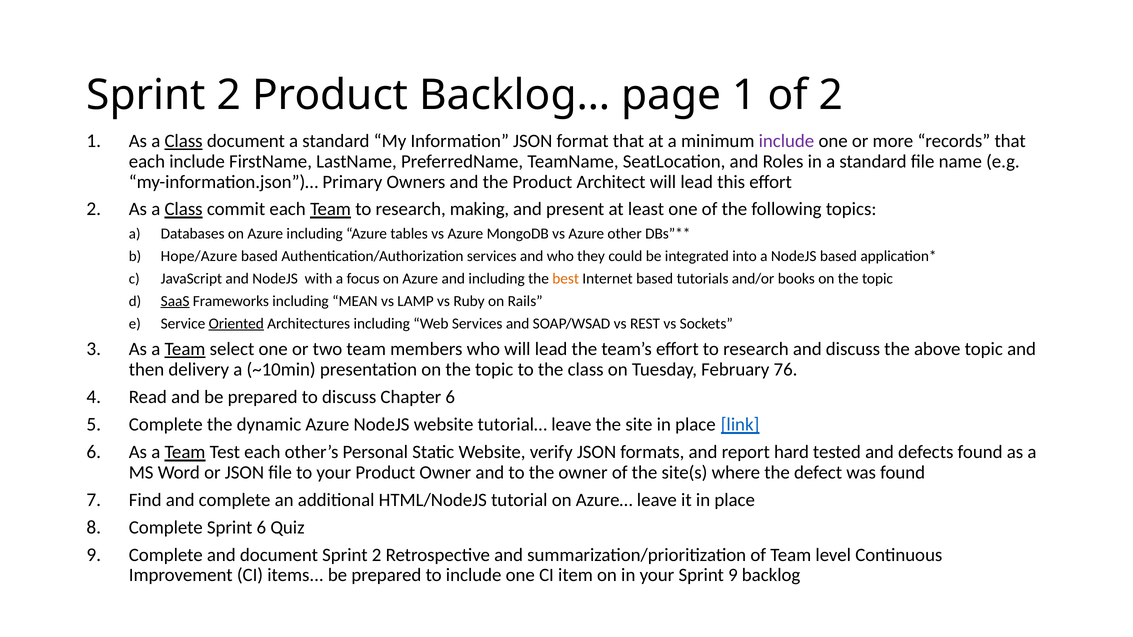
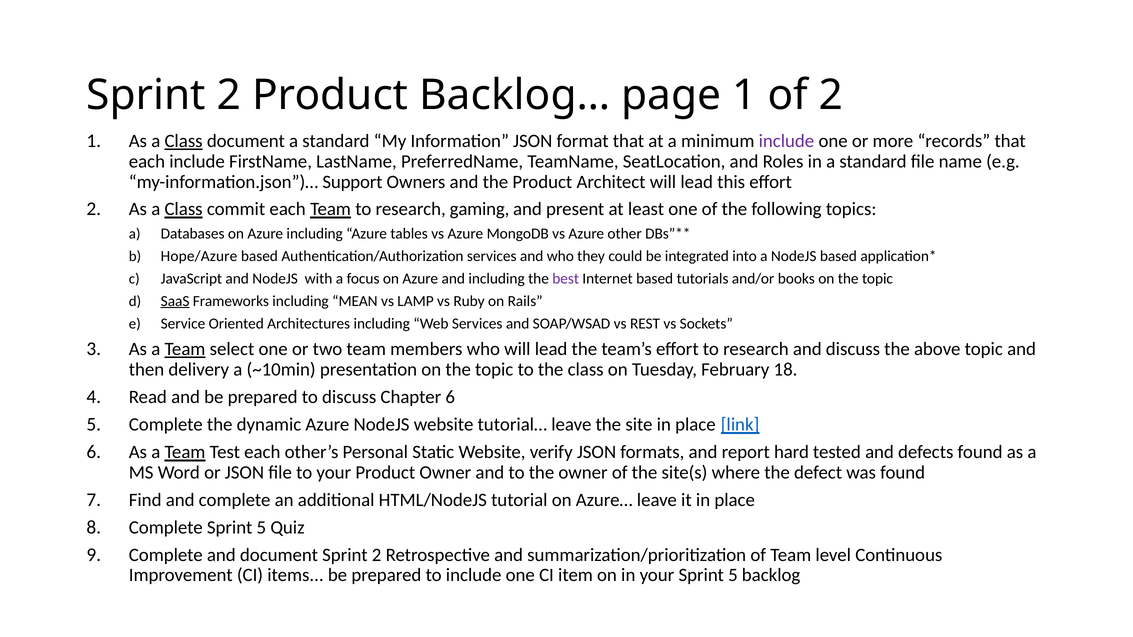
Primary: Primary -> Support (352, 182)
making: making -> gaming (480, 209)
best colour: orange -> purple (566, 279)
Oriented underline: present -> none (236, 324)
76: 76 -> 18 (786, 370)
Complete Sprint 6: 6 -> 5 (261, 528)
your Sprint 9: 9 -> 5 (733, 576)
